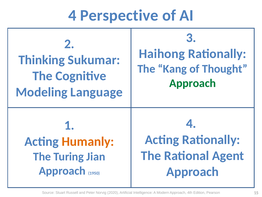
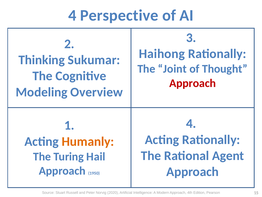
Kang: Kang -> Joint (172, 69)
Approach colour: green -> red (193, 83)
Language: Language -> Overview (97, 92)
Jian: Jian -> Hail (96, 156)
